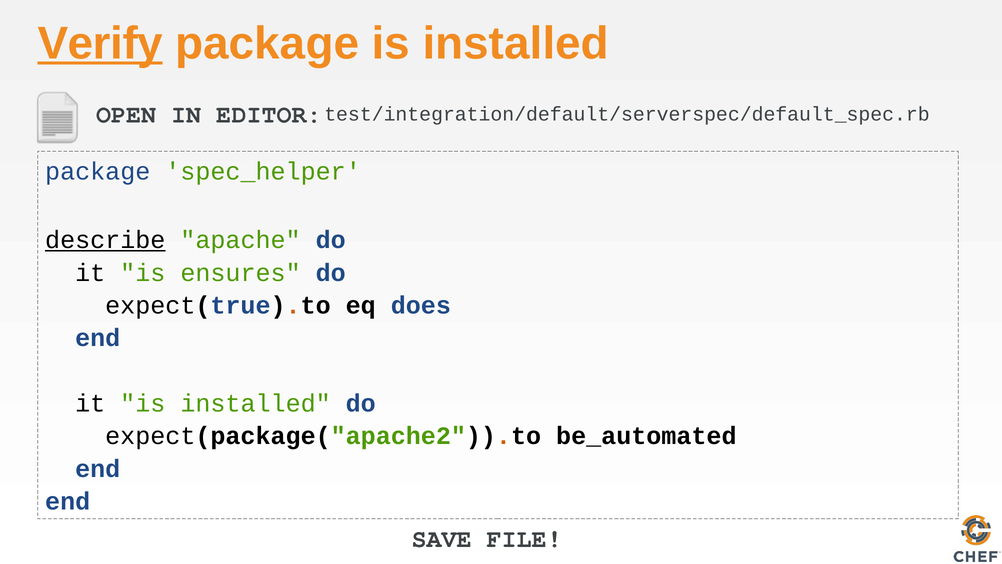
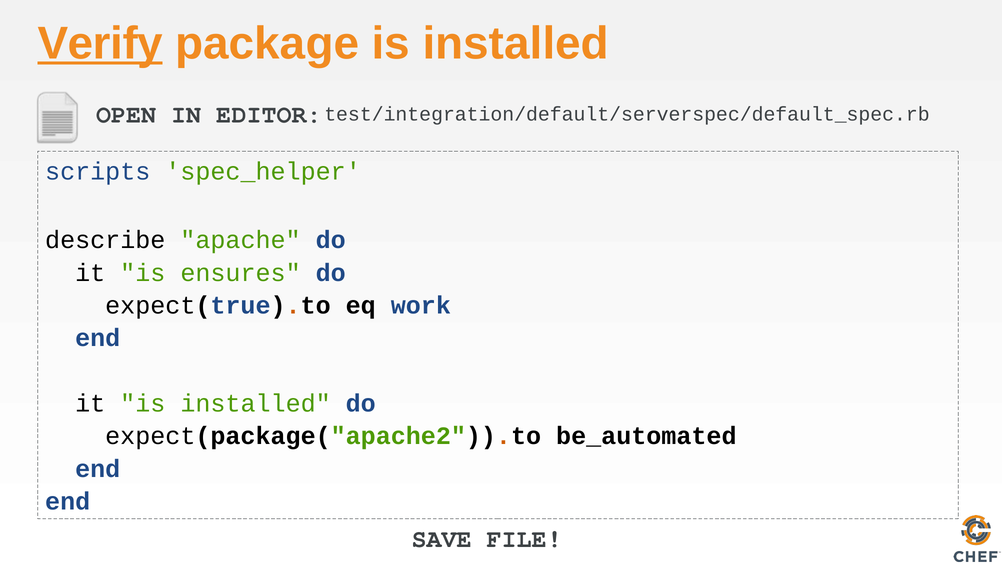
package: package -> scripts (98, 172)
describe underline: present -> none (105, 240)
does: does -> work (421, 305)
